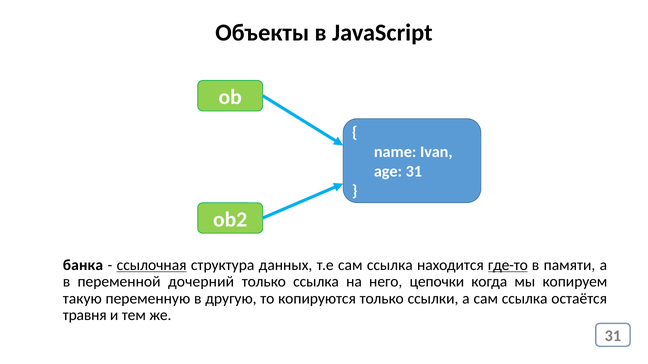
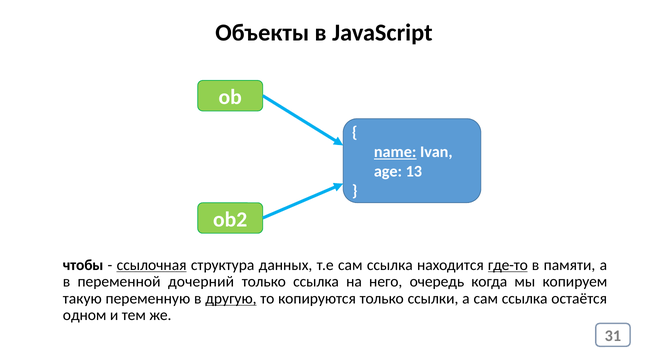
name underline: none -> present (395, 152)
age 31: 31 -> 13 (414, 172)
банка: банка -> чтобы (83, 265)
цепочки: цепочки -> очередь (437, 282)
другую underline: none -> present (231, 299)
травня: травня -> одном (85, 316)
